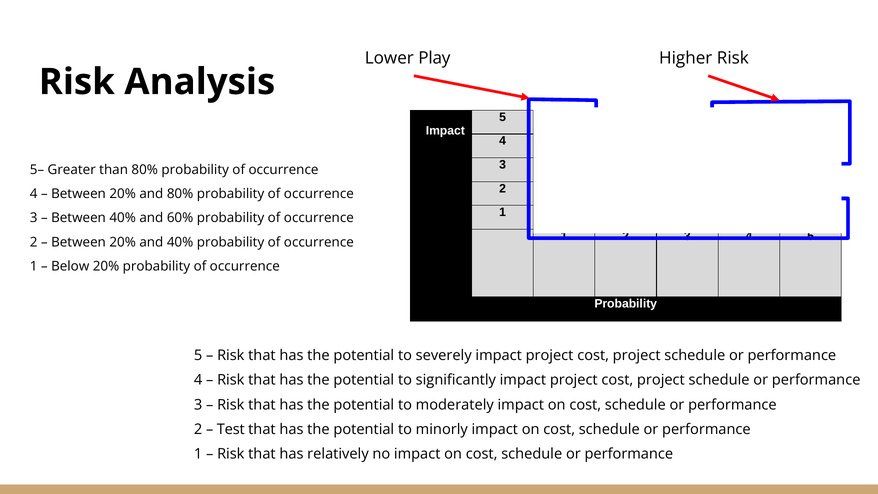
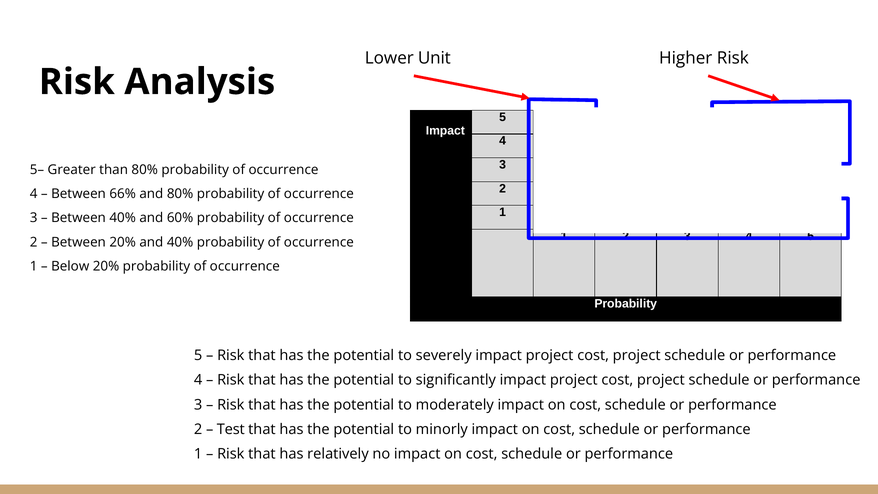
Play: Play -> Unit (434, 58)
20%: 20% -> 66% (123, 194)
